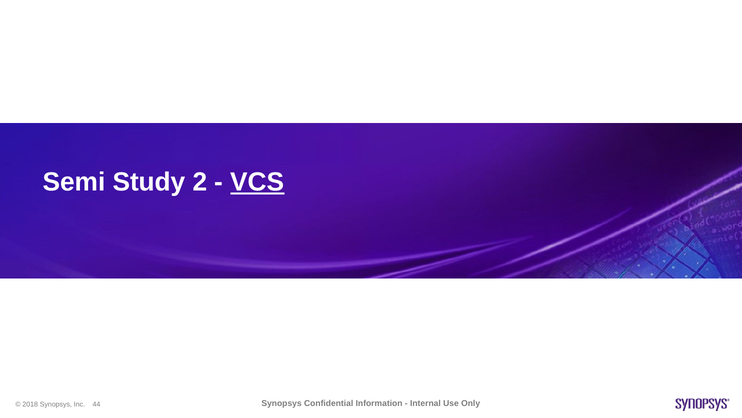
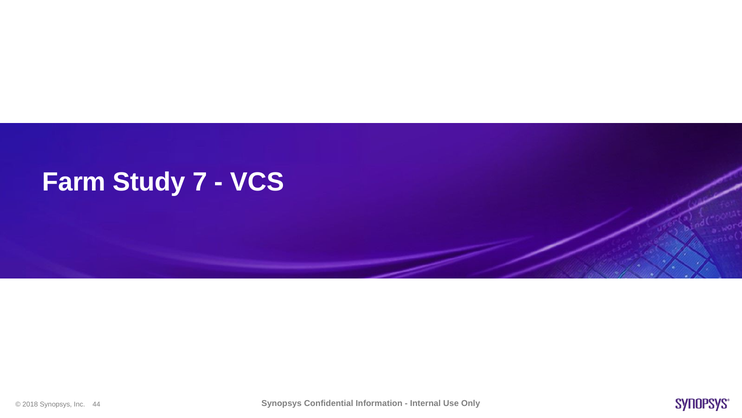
Semi: Semi -> Farm (74, 182)
2: 2 -> 7 (200, 182)
VCS underline: present -> none (257, 182)
